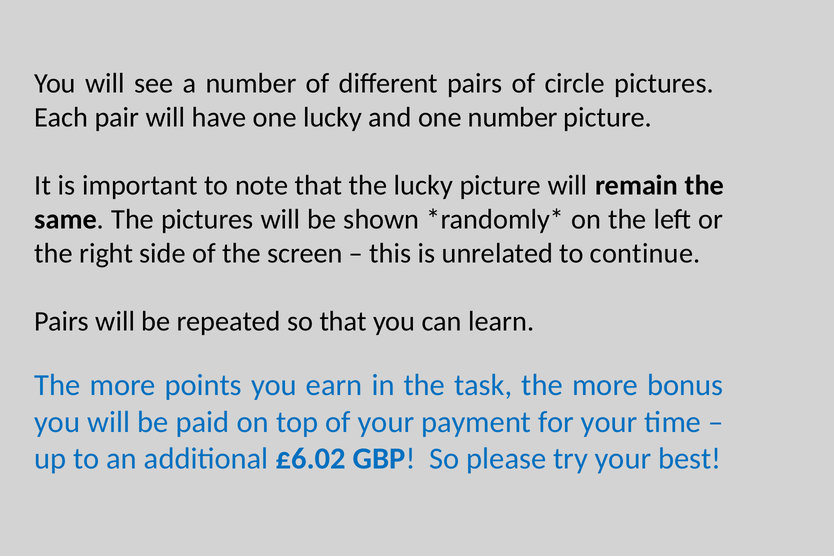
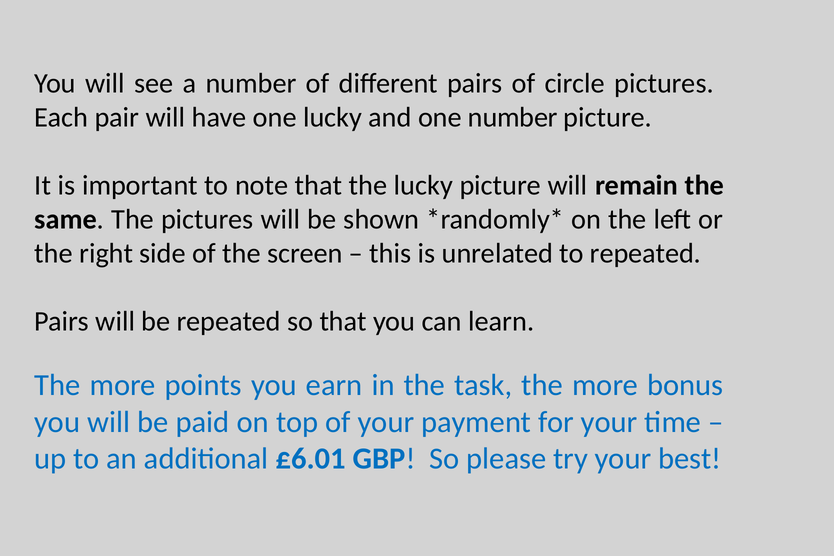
to continue: continue -> repeated (645, 253)
£6.02: £6.02 -> £6.01 (311, 459)
